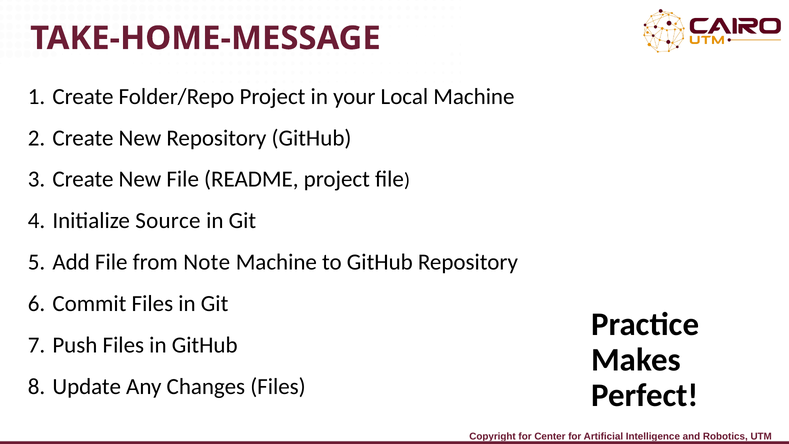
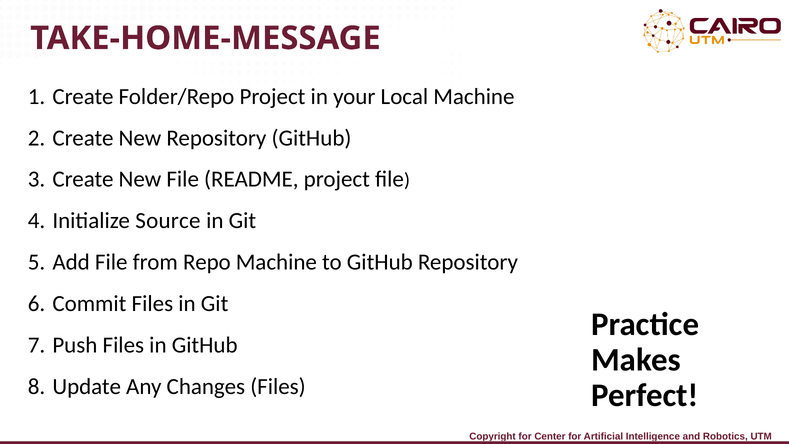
Note: Note -> Repo (207, 262)
